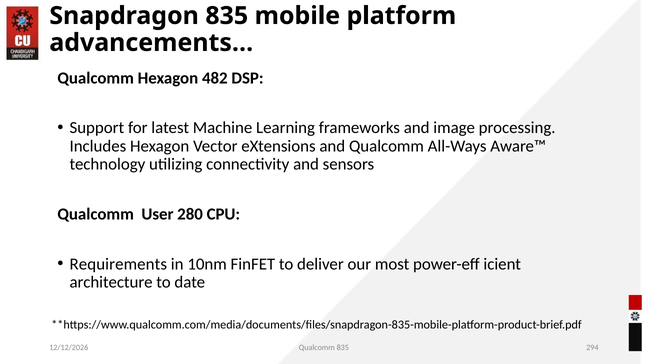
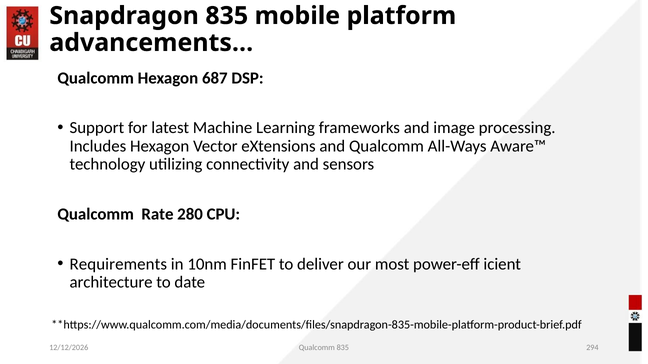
482: 482 -> 687 (215, 78)
User: User -> Rate (157, 214)
